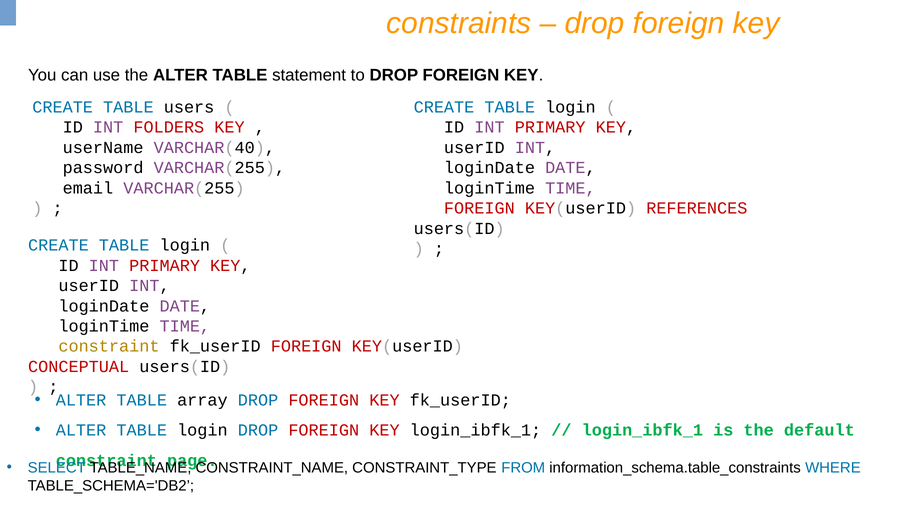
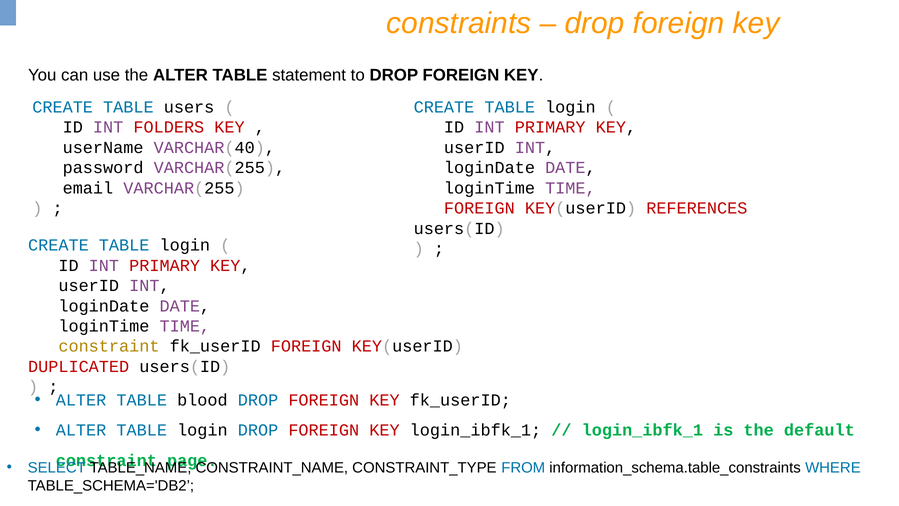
CONCEPTUAL: CONCEPTUAL -> DUPLICATED (79, 366)
array: array -> blood (202, 400)
